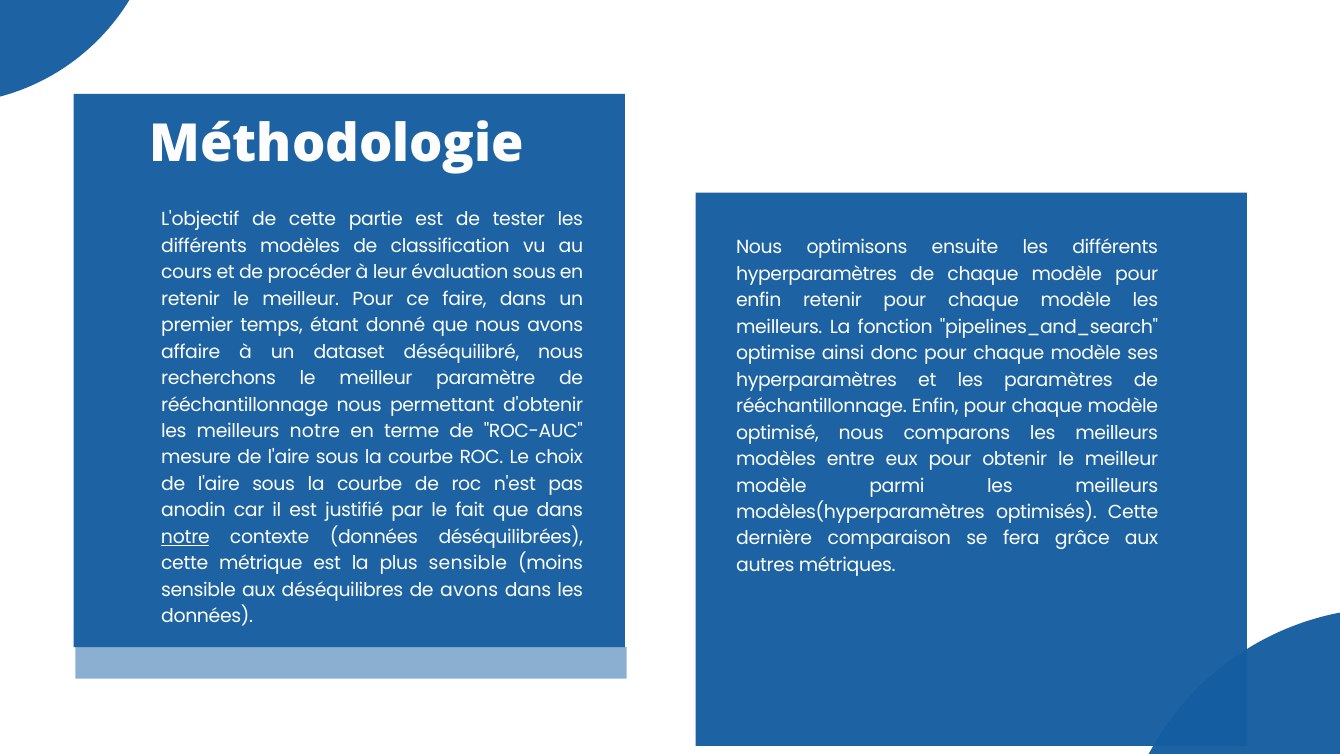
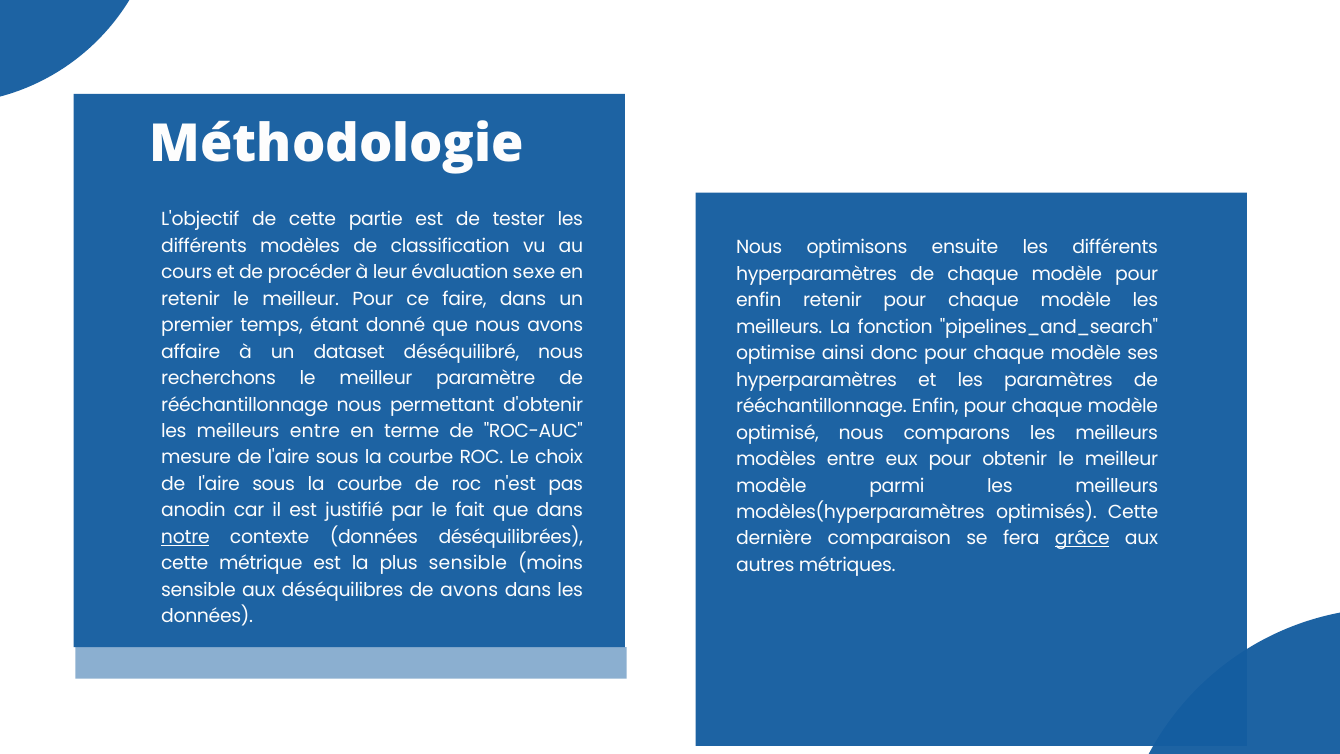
évaluation sous: sous -> sexe (534, 272)
meilleurs notre: notre -> entre (315, 431)
grâce underline: none -> present (1082, 539)
